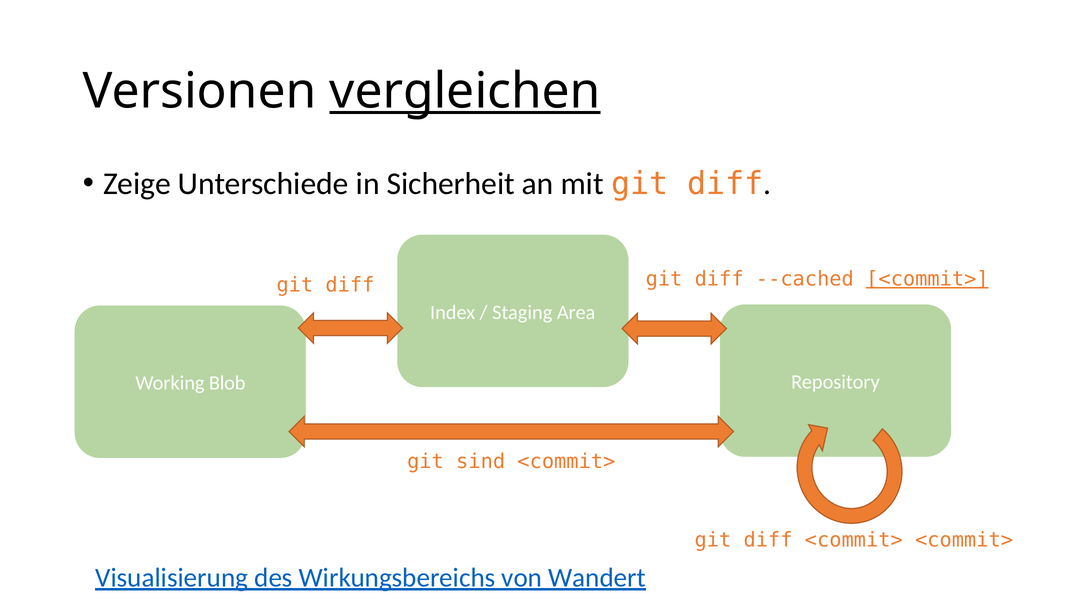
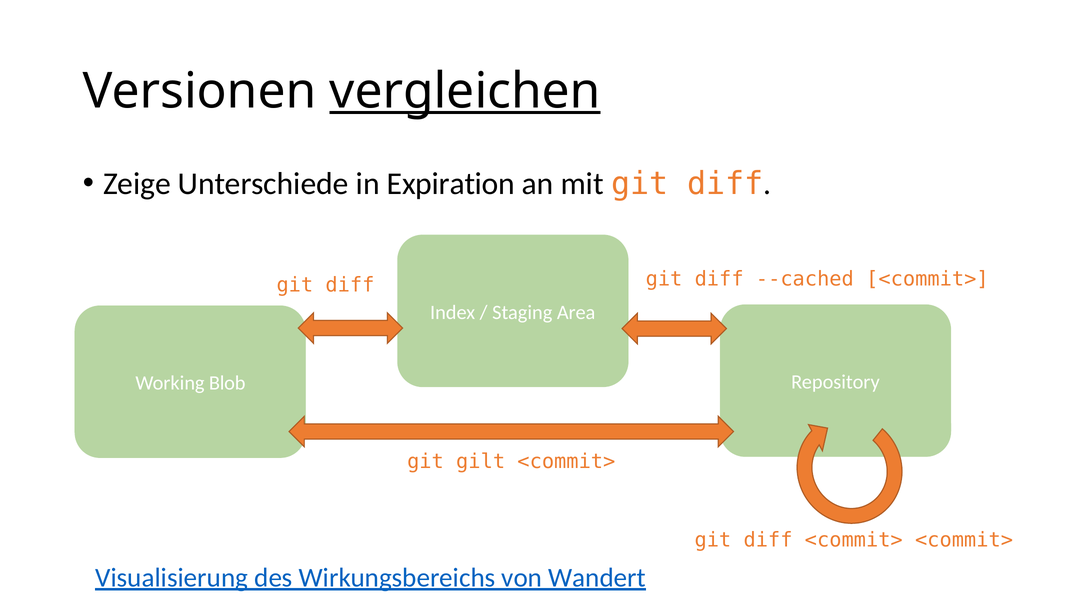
Sicherheit: Sicherheit -> Expiration (451, 184)
<commit> underline: present -> none (927, 279)
sind: sind -> gilt (481, 461)
